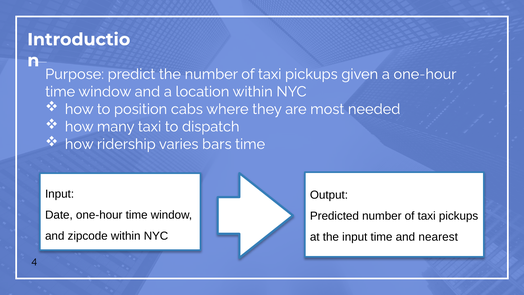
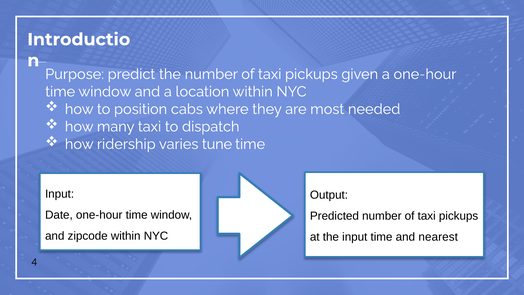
bars: bars -> tune (217, 144)
